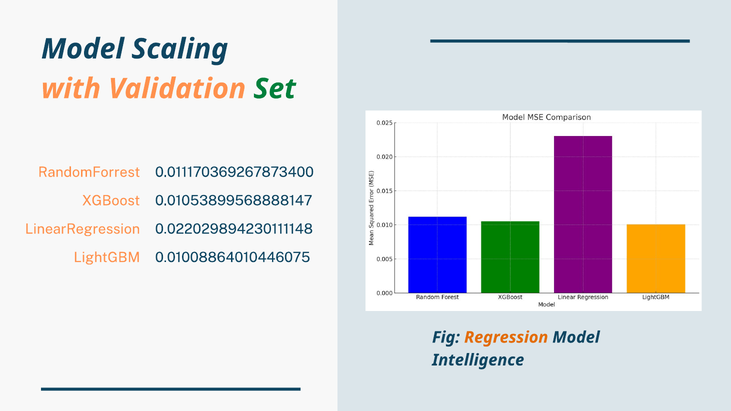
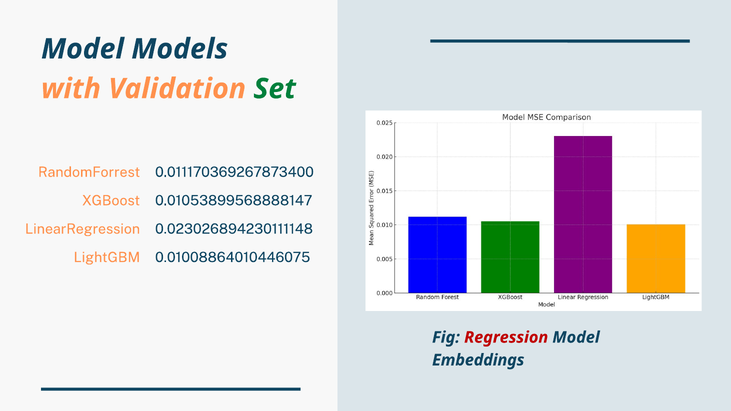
Scaling: Scaling -> Models (180, 49)
0.022029894230111148: 0.022029894230111148 -> 0.023026894230111148 (234, 229)
Regression colour: orange -> red (506, 338)
Intelligence: Intelligence -> Embeddings (478, 360)
